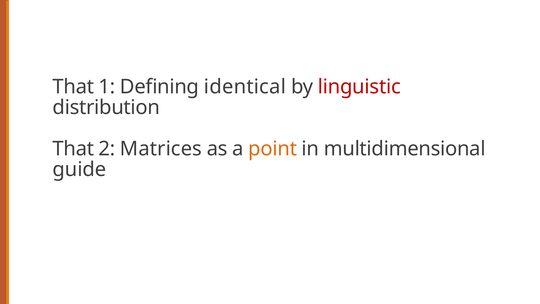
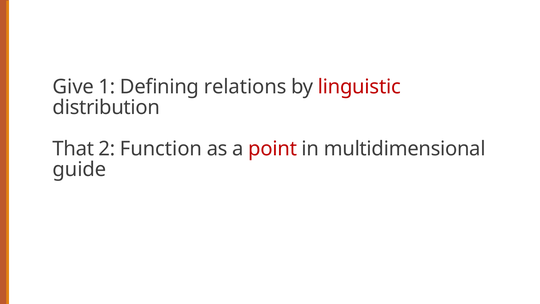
That: That -> Give (73, 87)
identical: identical -> relations (245, 87)
Matrices: Matrices -> Function (161, 149)
point colour: orange -> red (273, 149)
